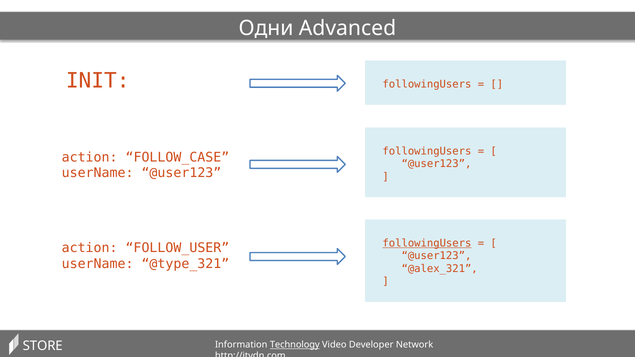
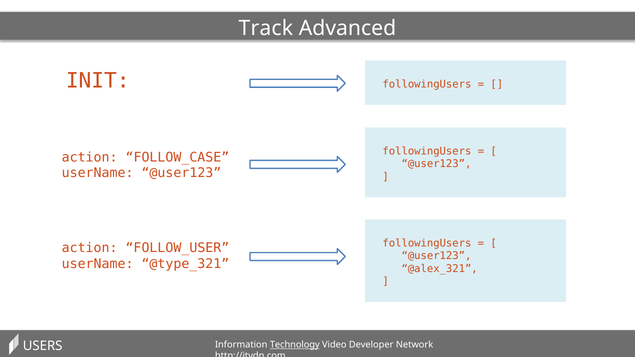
Одни: Одни -> Track (266, 28)
followingUsers underline: present -> none (427, 243)
STORE: STORE -> USERS (43, 346)
